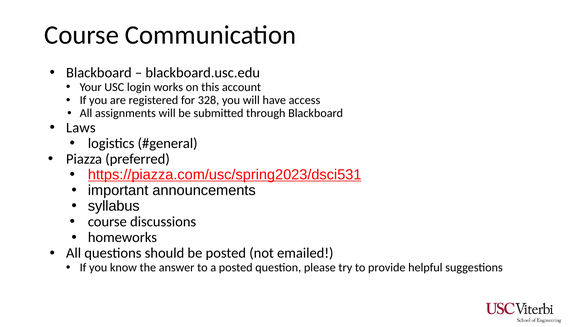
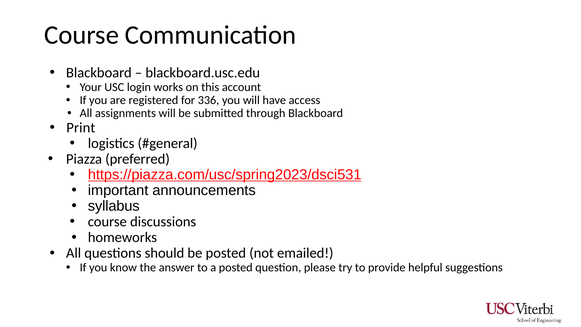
328: 328 -> 336 (209, 100)
Laws: Laws -> Print (81, 128)
